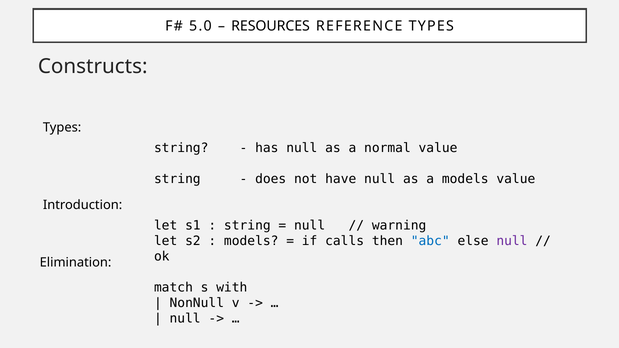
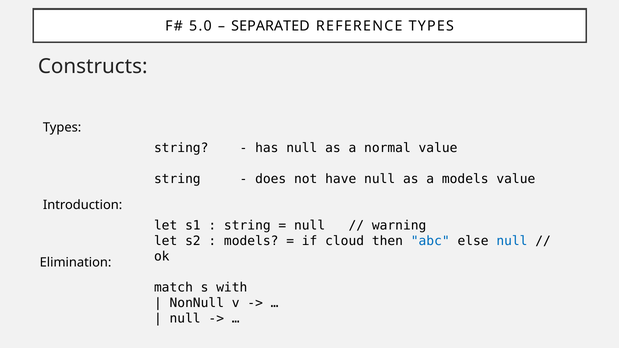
RESOURCES: RESOURCES -> SEPARATED (270, 26)
calls: calls -> cloud (345, 241)
null colour: purple -> blue (512, 241)
